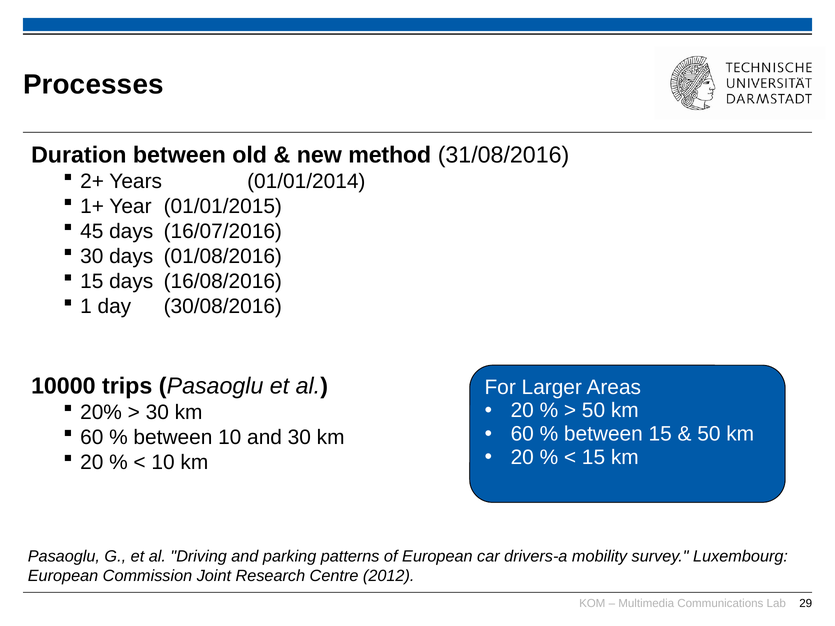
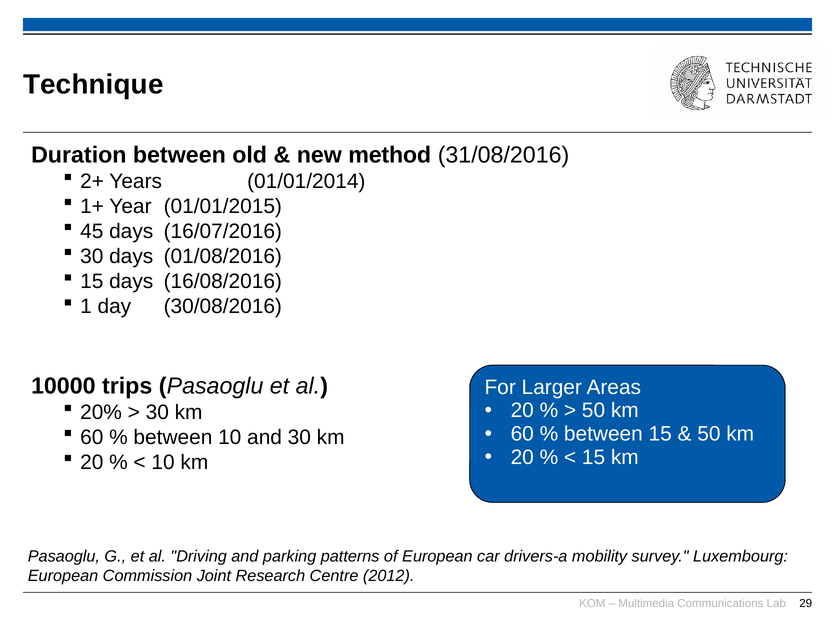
Processes: Processes -> Technique (93, 85)
